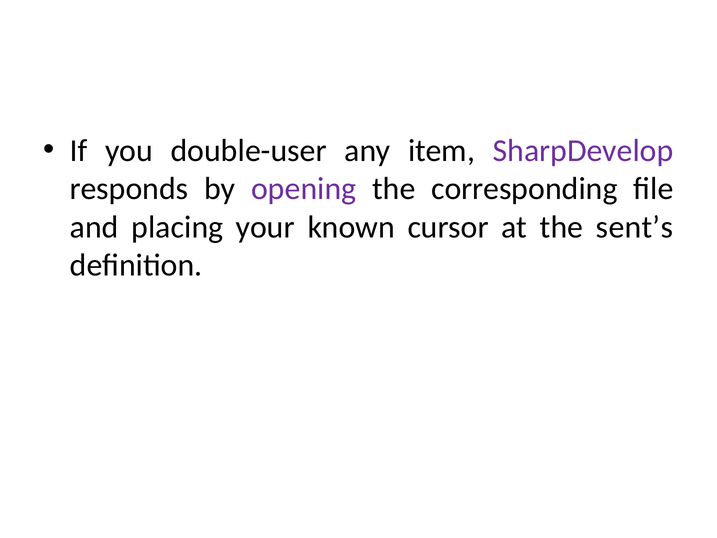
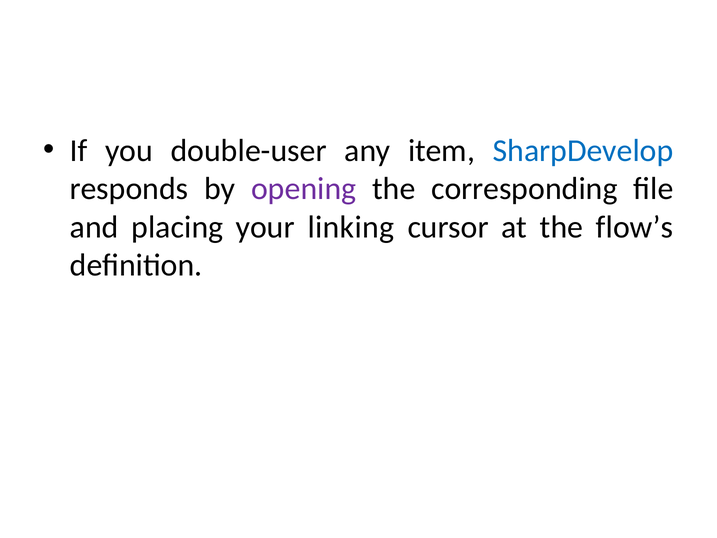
SharpDevelop colour: purple -> blue (583, 150)
known: known -> linking (351, 227)
sent’s: sent’s -> flow’s (635, 227)
